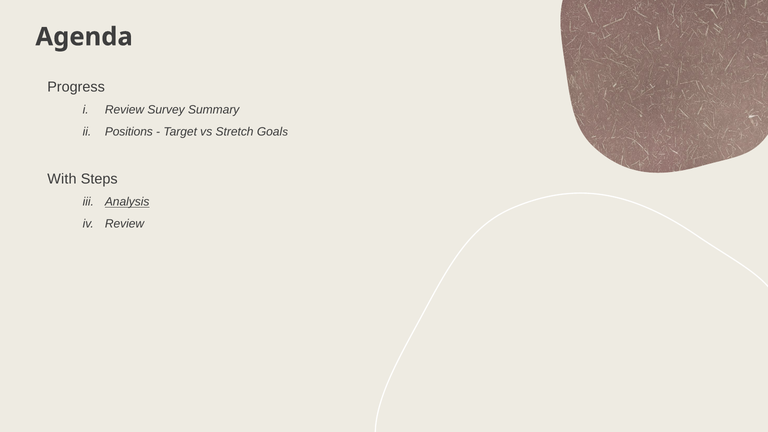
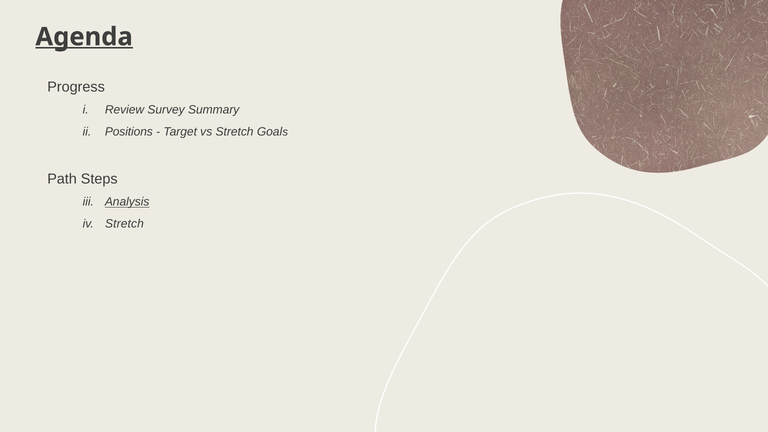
Agenda underline: none -> present (84, 37)
With: With -> Path (62, 179)
Review: Review -> Stretch (124, 224)
